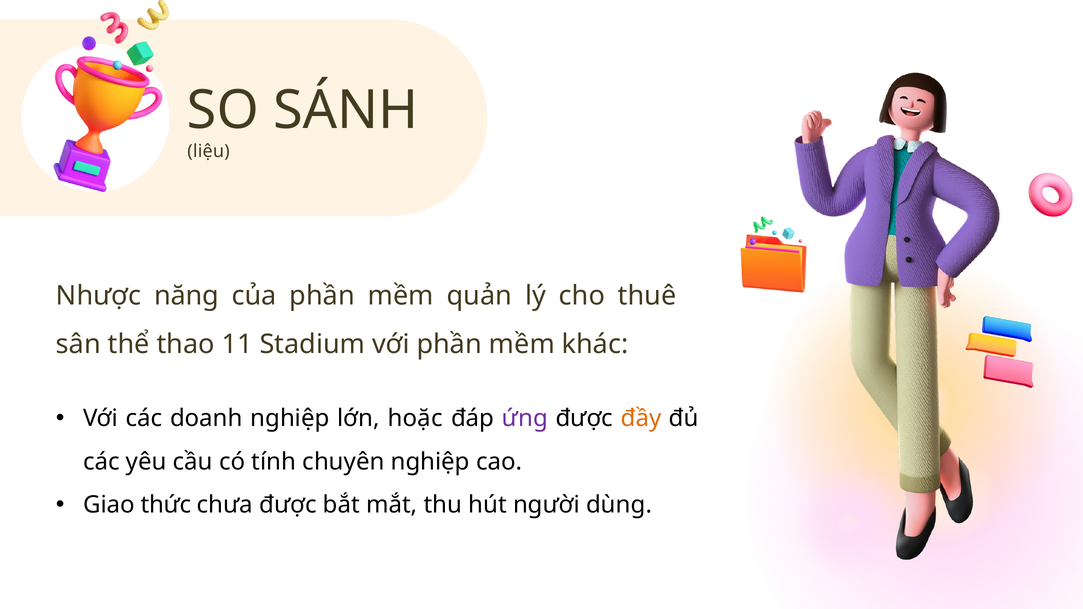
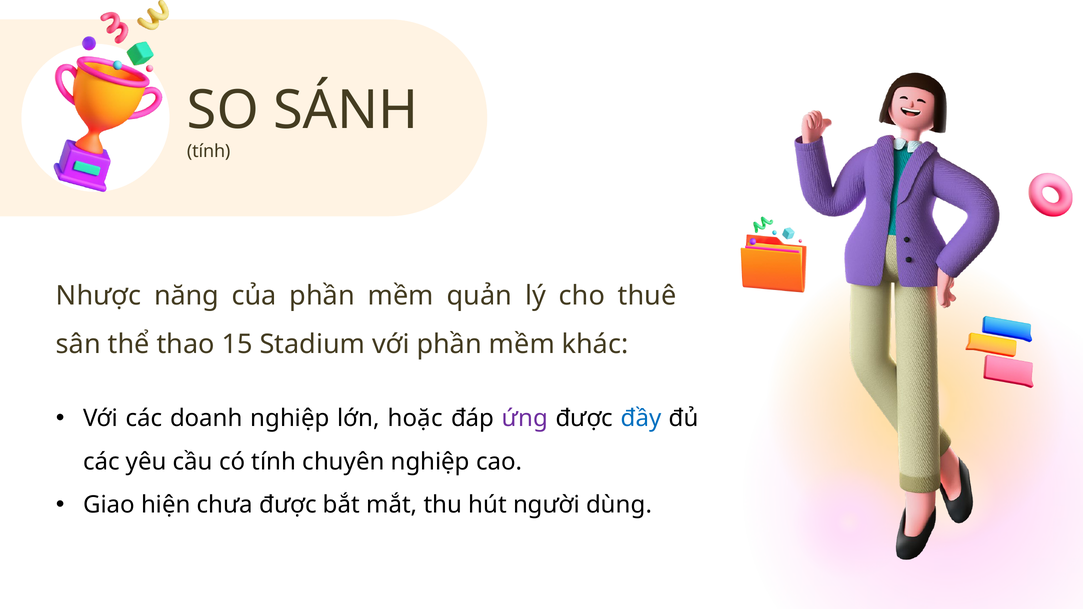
liệu: liệu -> tính (209, 151)
11: 11 -> 15 (237, 345)
đầy colour: orange -> blue (641, 418)
thức: thức -> hiện (166, 505)
